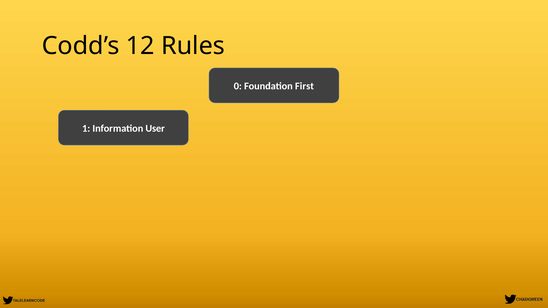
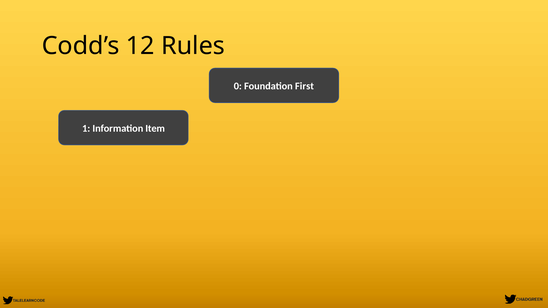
User: User -> Item (155, 128)
